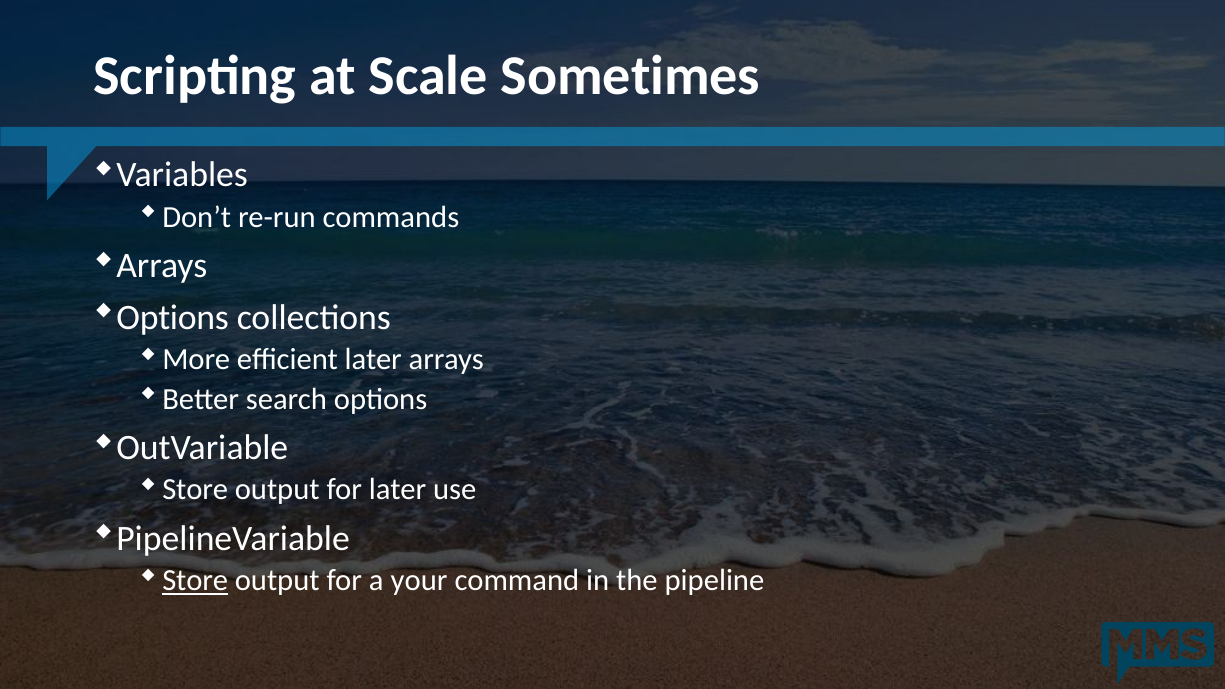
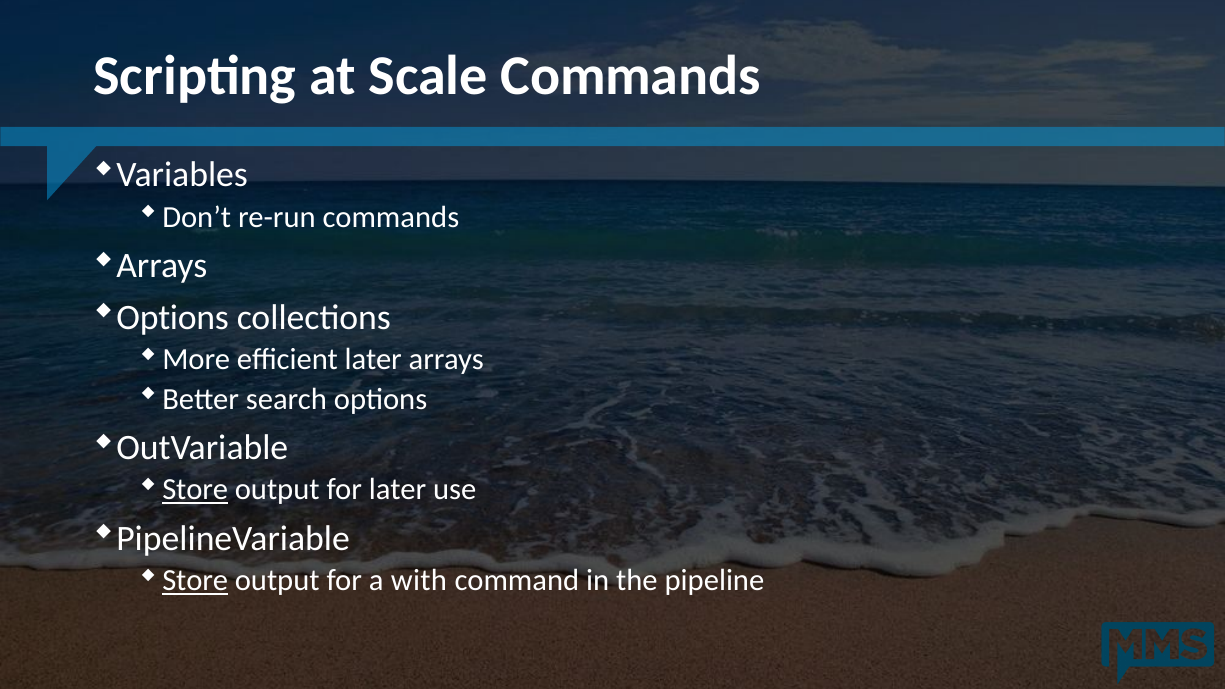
Scale Sometimes: Sometimes -> Commands (631, 76)
Store underline: none -> present (195, 490)
your: your -> with (419, 581)
